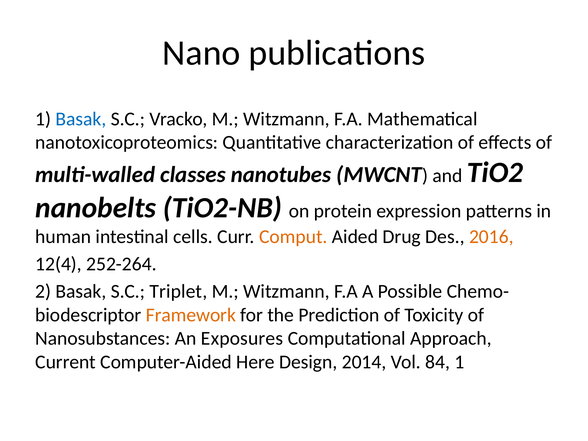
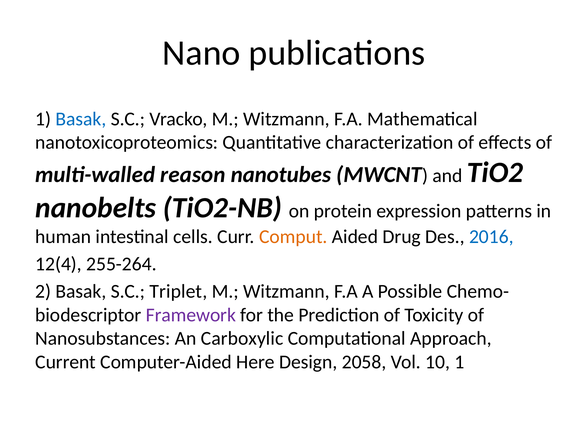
classes: classes -> reason (193, 175)
2016 colour: orange -> blue (491, 237)
252-264: 252-264 -> 255-264 (121, 264)
Framework colour: orange -> purple (191, 315)
Exposures: Exposures -> Carboxylic (242, 338)
2014: 2014 -> 2058 (364, 362)
84: 84 -> 10 (438, 362)
